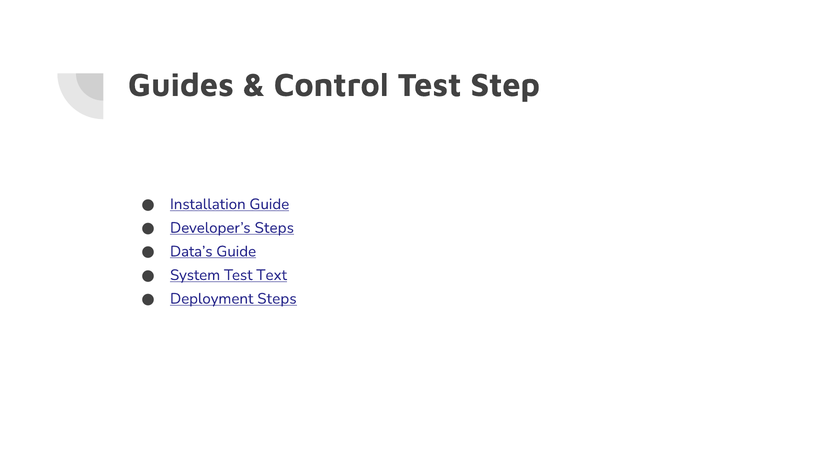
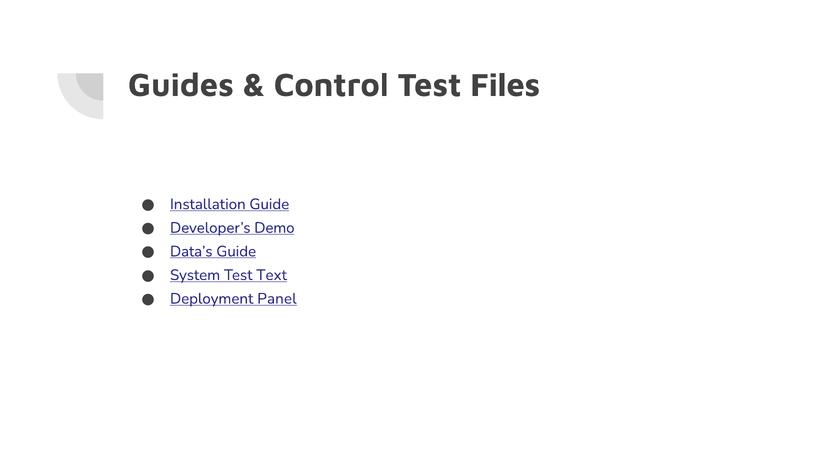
Step: Step -> Files (505, 85)
Developer’s Steps: Steps -> Demo (274, 228)
Deployment Steps: Steps -> Panel (277, 299)
